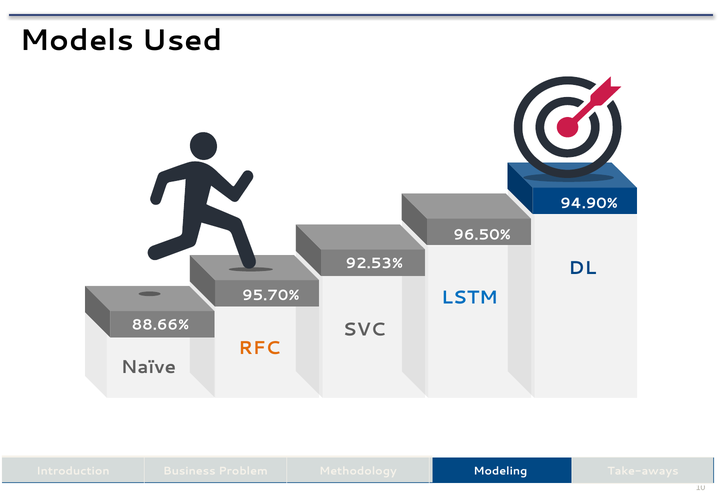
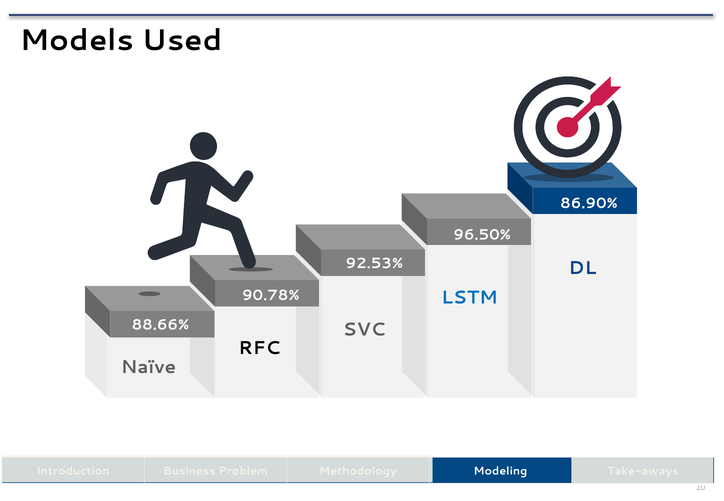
94.90%: 94.90% -> 86.90% (589, 203)
95.70%: 95.70% -> 90.78% (271, 296)
RFC colour: orange -> black (259, 348)
